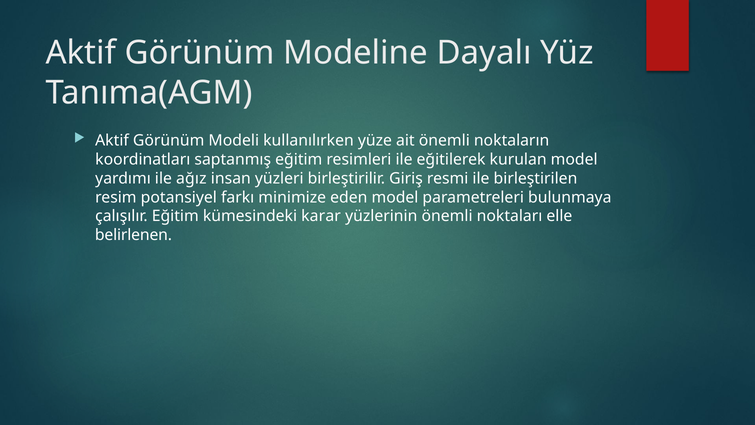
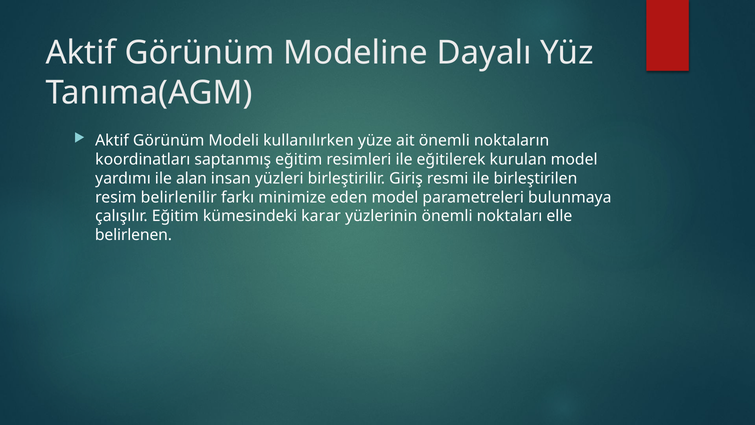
ağız: ağız -> alan (191, 178)
potansiyel: potansiyel -> belirlenilir (179, 197)
